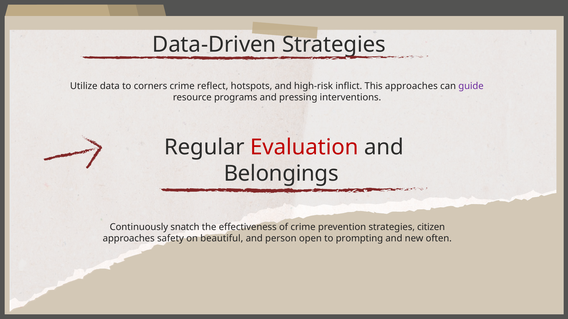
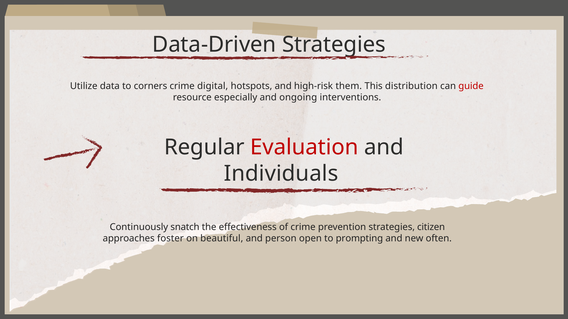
reflect: reflect -> digital (213, 86)
inflict: inflict -> them (349, 86)
This approaches: approaches -> distribution (411, 86)
guide colour: purple -> red (471, 86)
programs: programs -> especially (236, 98)
pressing: pressing -> ongoing (298, 98)
Belongings: Belongings -> Individuals (281, 174)
safety: safety -> foster (170, 239)
